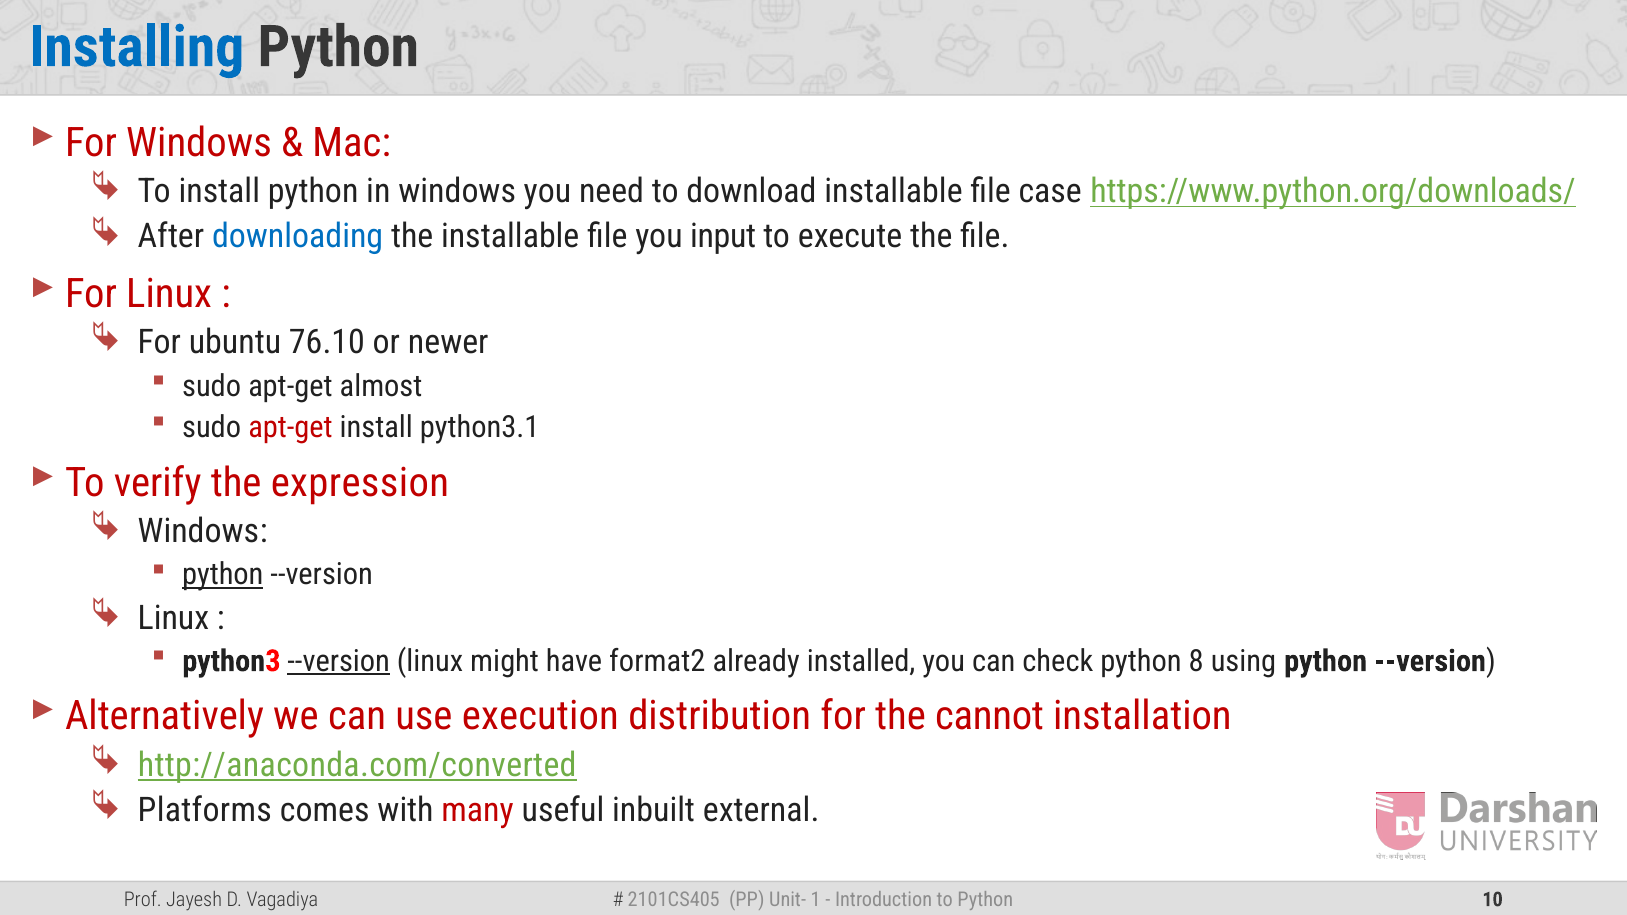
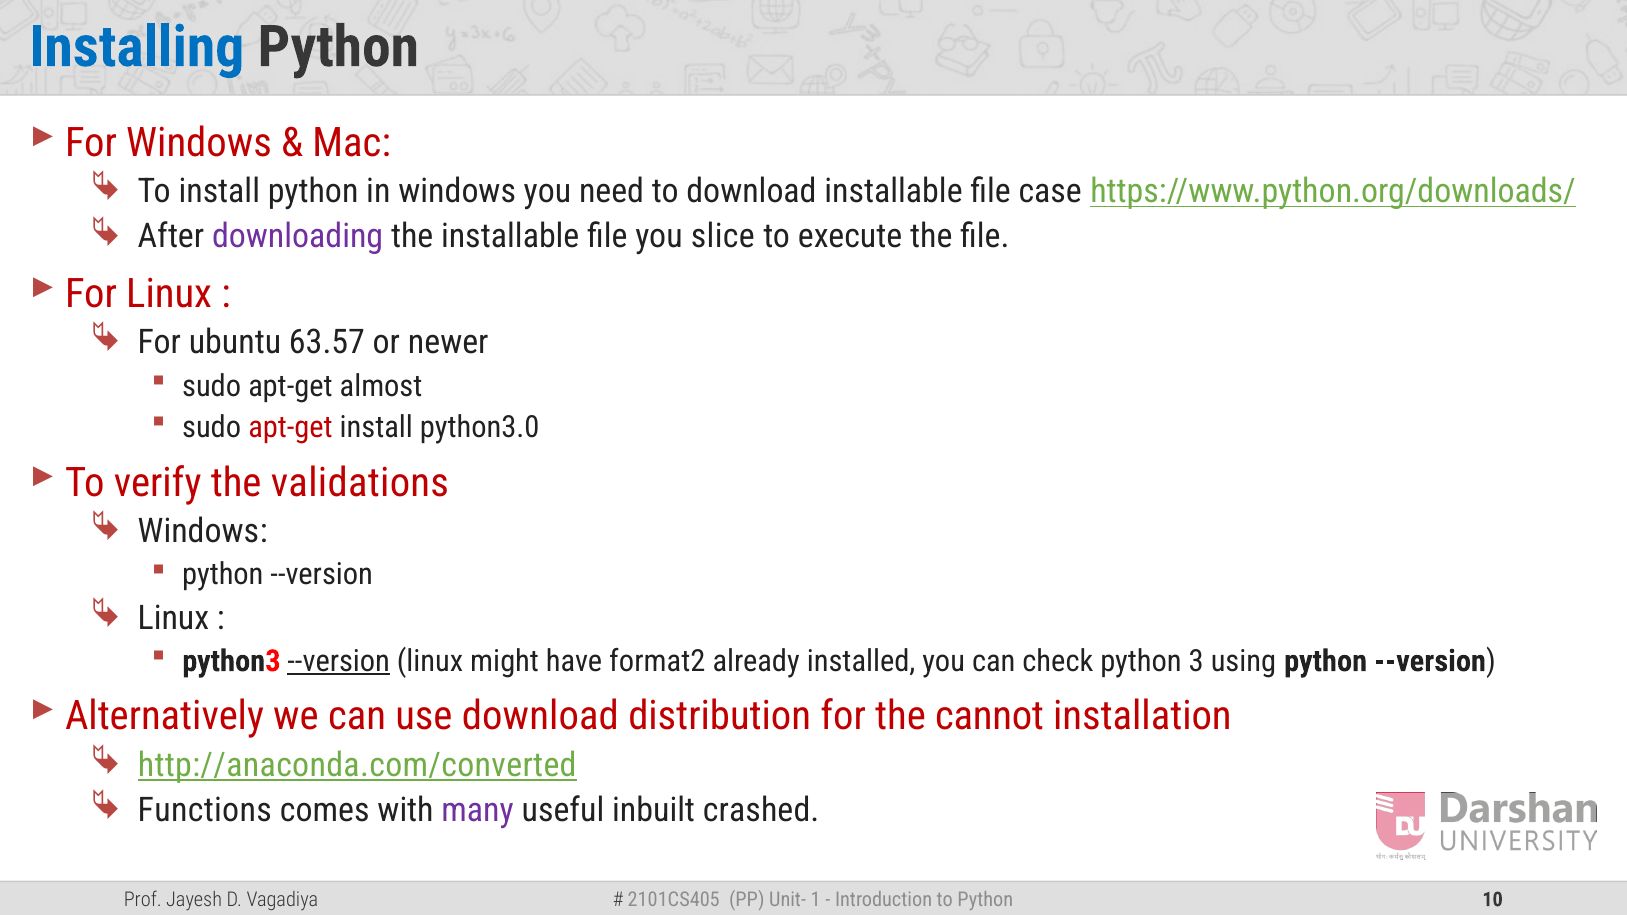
downloading colour: blue -> purple (298, 237)
input: input -> slice (723, 237)
76.10: 76.10 -> 63.57 (327, 343)
python3.1: python3.1 -> python3.0 (480, 427)
expression: expression -> validations (360, 483)
python underline: present -> none (223, 575)
8: 8 -> 3 (1196, 661)
use execution: execution -> download (540, 717)
Platforms: Platforms -> Functions (205, 810)
many colour: red -> purple (478, 810)
external: external -> crashed (761, 810)
